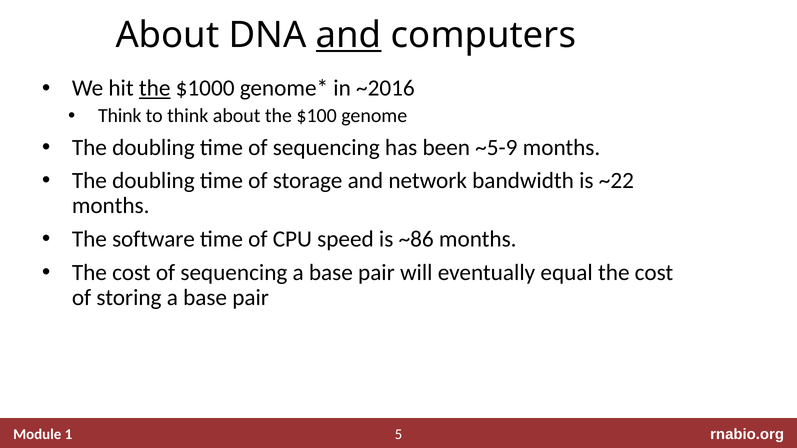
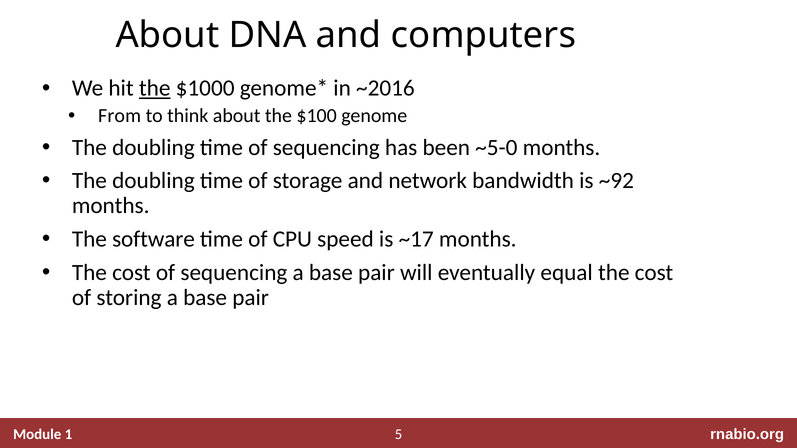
and underline: present -> none (349, 35)
Think: Think -> From (120, 116)
~5-9: ~5-9 -> ~5-0 (496, 147)
~22: ~22 -> ~92 (616, 181)
~86: ~86 -> ~17 (416, 239)
